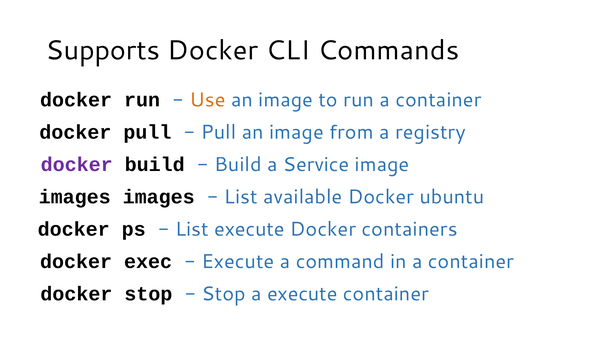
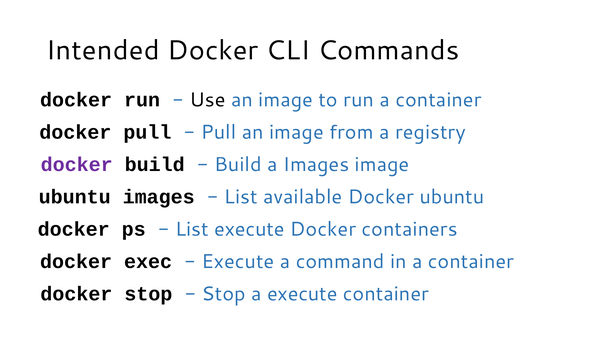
Supports: Supports -> Intended (103, 50)
Use colour: orange -> black (207, 100)
a Service: Service -> Images (316, 165)
images: images -> ubuntu (75, 197)
